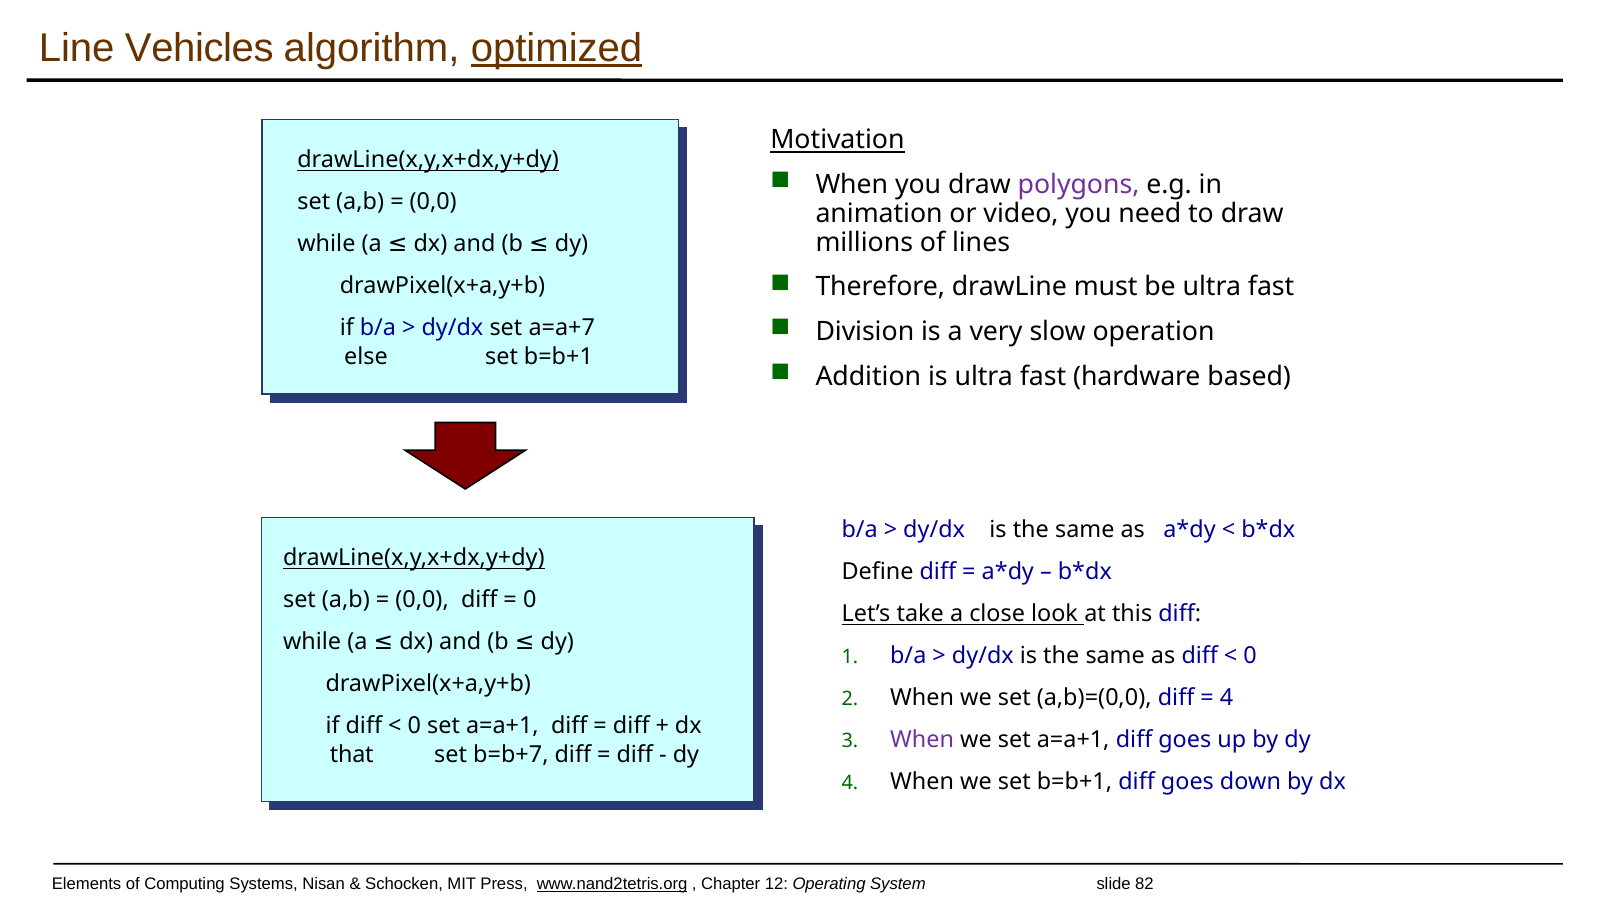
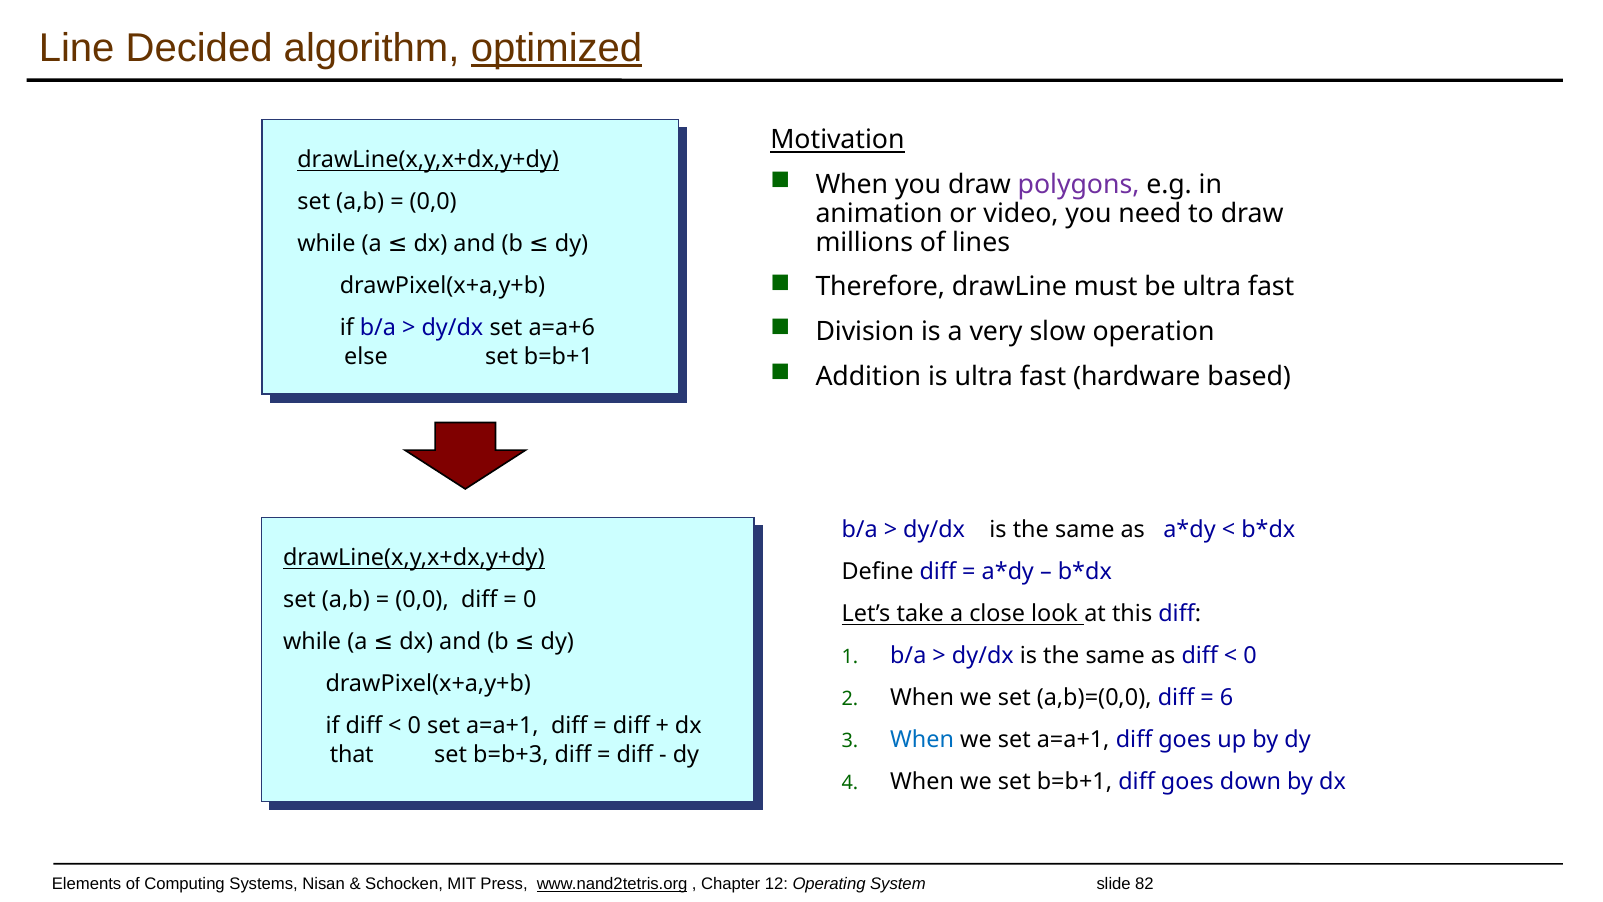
Vehicles: Vehicles -> Decided (199, 48)
a=a+7: a=a+7 -> a=a+6 (562, 328)
4: 4 -> 6 (1226, 698)
When colour: purple -> blue (922, 740)
b=b+7: b=b+7 -> b=b+3 (511, 754)
